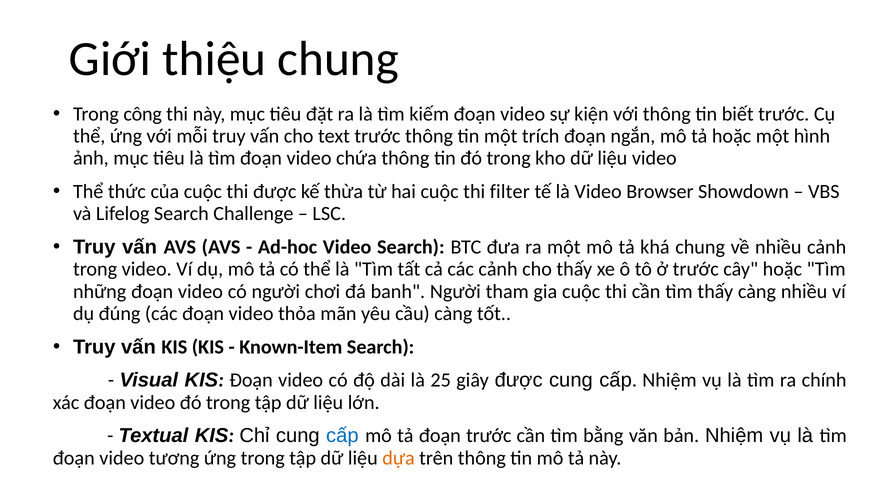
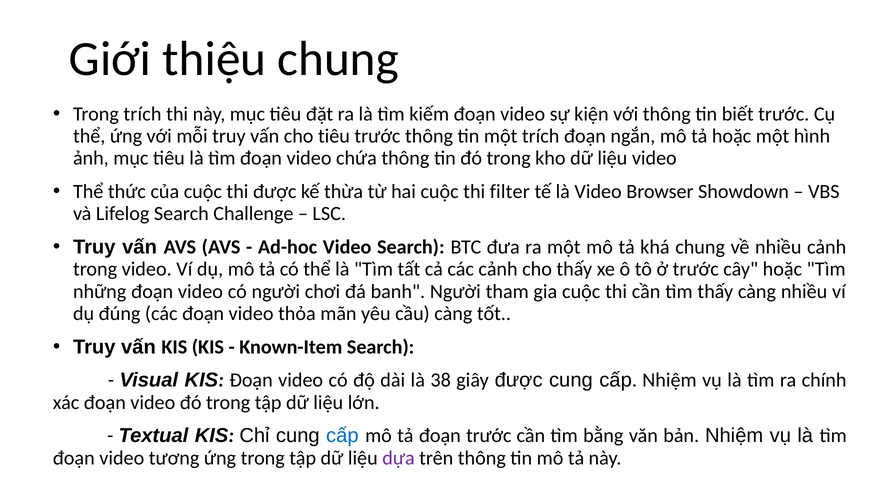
Trong công: công -> trích (142, 114)
cho text: text -> tiêu (334, 136)
25: 25 -> 38 (441, 380)
dựa colour: orange -> purple (398, 458)
